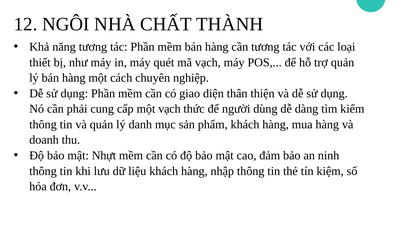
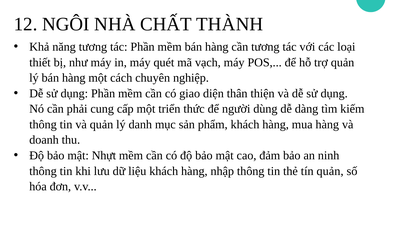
một vạch: vạch -> triển (169, 109)
tín kiệm: kiệm -> quản (330, 171)
